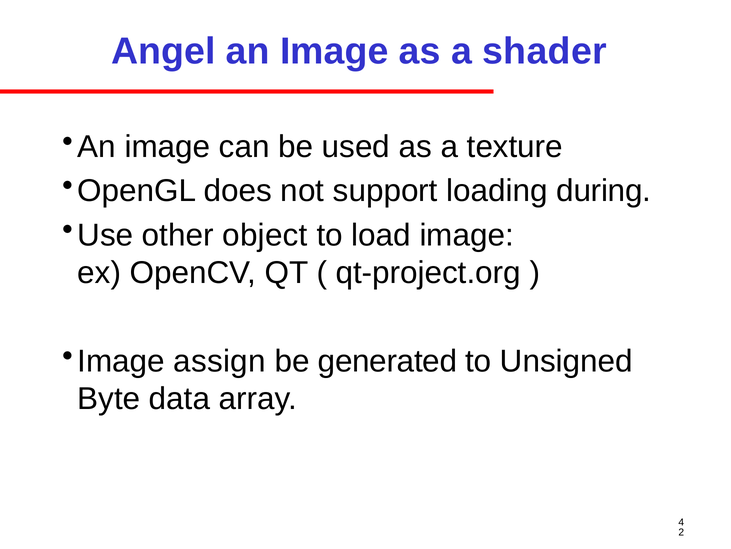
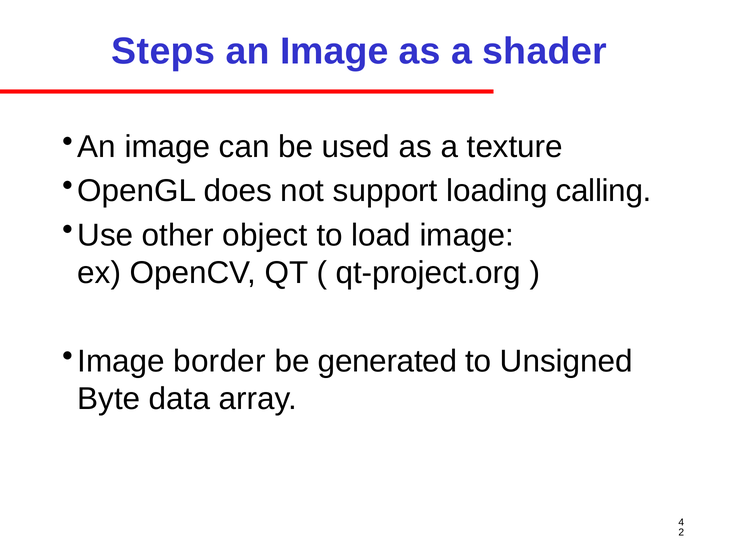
Angel: Angel -> Steps (163, 51)
during: during -> calling (604, 191)
assign: assign -> border (220, 361)
